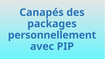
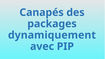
personnellement: personnellement -> dynamiquement (52, 35)
